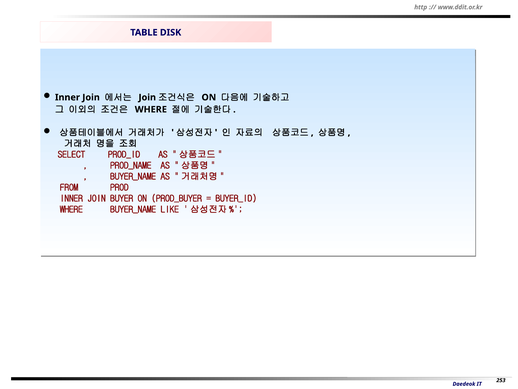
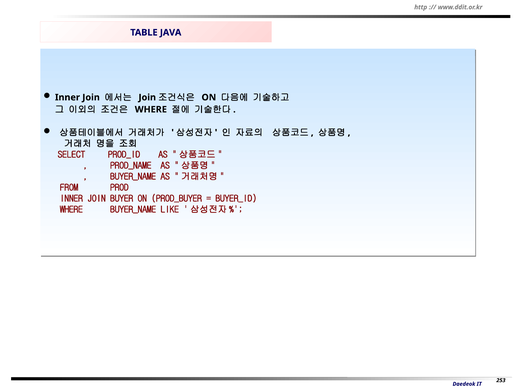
DISK: DISK -> JAVA (171, 32)
